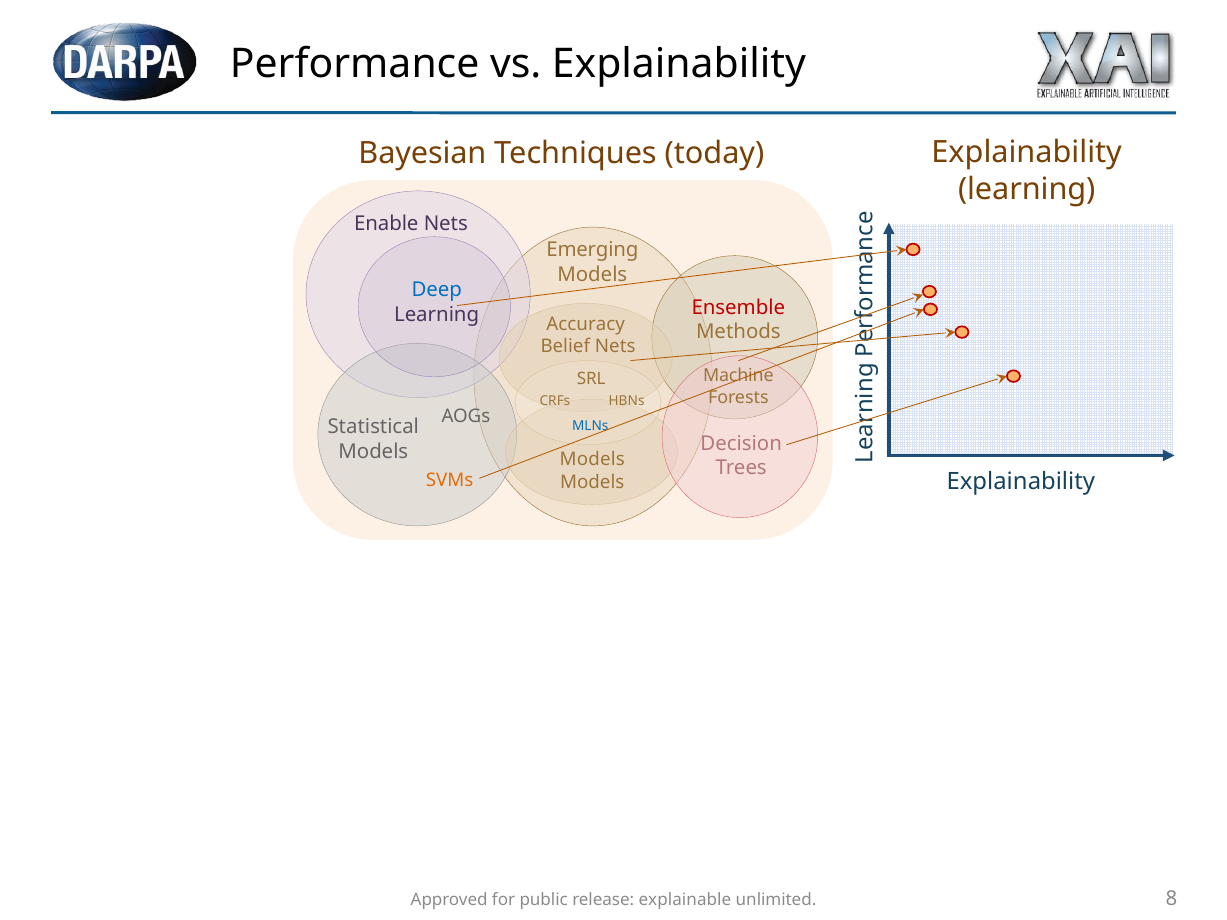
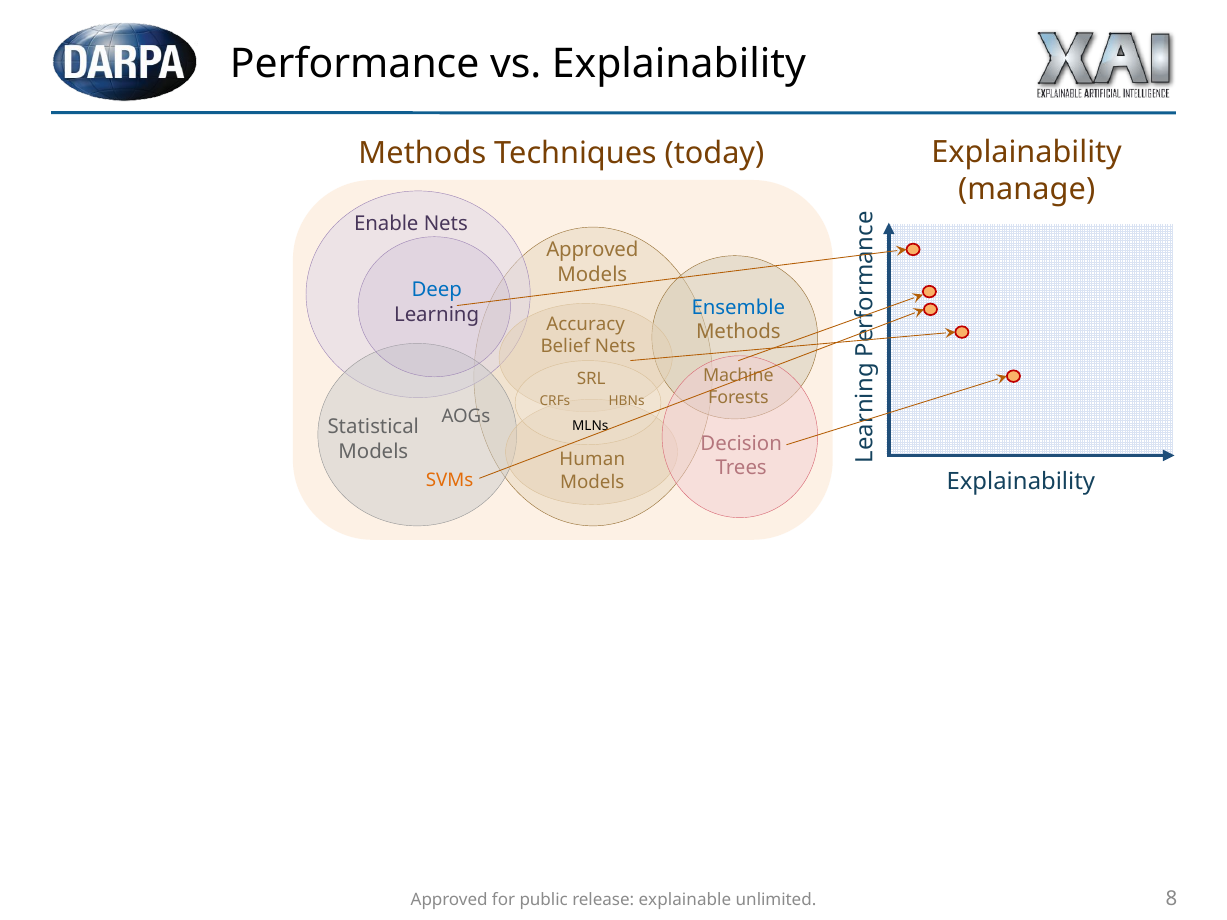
Bayesian: Bayesian -> Methods (422, 154)
learning: learning -> manage (1027, 189)
Emerging: Emerging -> Approved (592, 250)
Ensemble colour: red -> blue (738, 308)
MLNs colour: blue -> black (590, 426)
Models: Models -> Human (592, 460)
